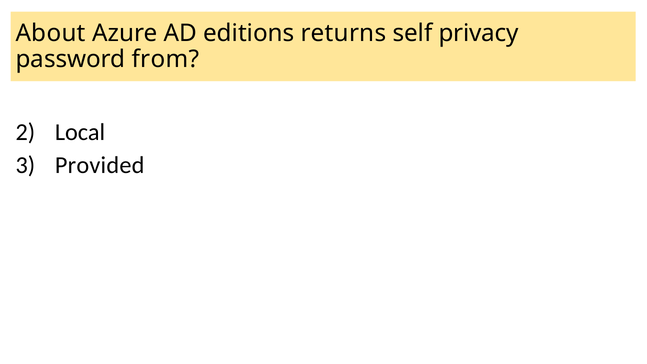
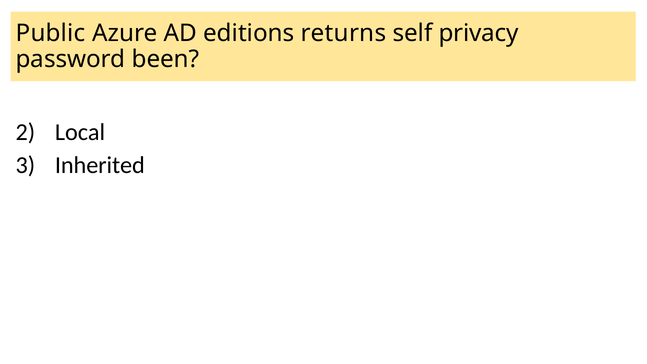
About: About -> Public (51, 33)
from: from -> been (166, 59)
Provided: Provided -> Inherited (100, 165)
